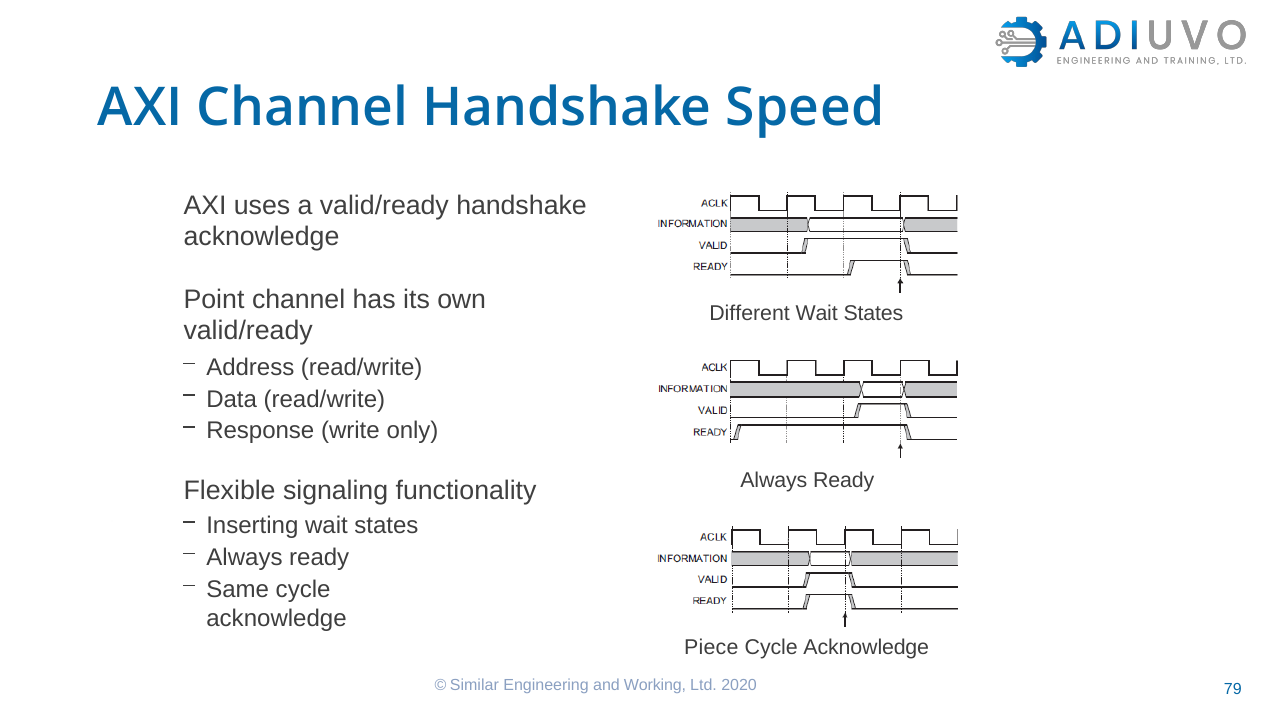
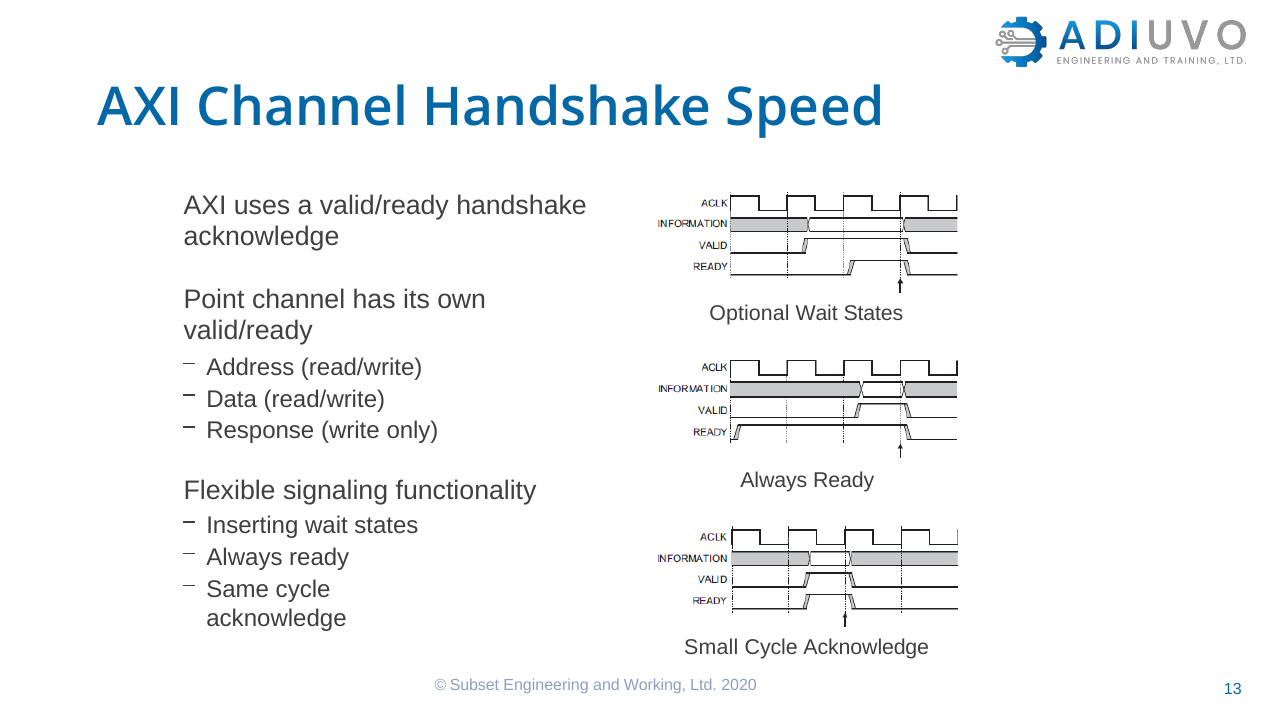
Different: Different -> Optional (750, 313)
Piece: Piece -> Small (711, 648)
Similar: Similar -> Subset (474, 685)
79: 79 -> 13 (1233, 689)
